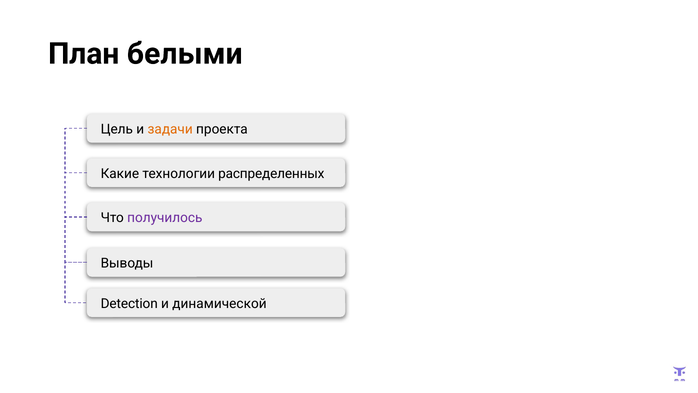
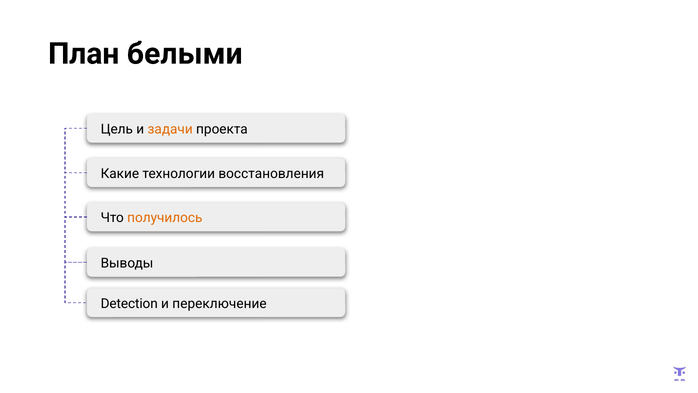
распределенных: распределенных -> восстановления (271, 173)
получилось colour: purple -> orange (165, 218)
динамической: динамической -> переключение (219, 303)
